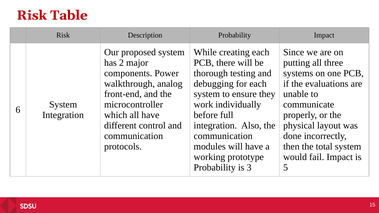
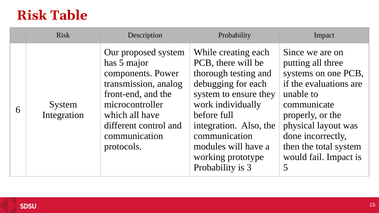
has 2: 2 -> 5 (121, 63)
walkthrough: walkthrough -> transmission (129, 84)
